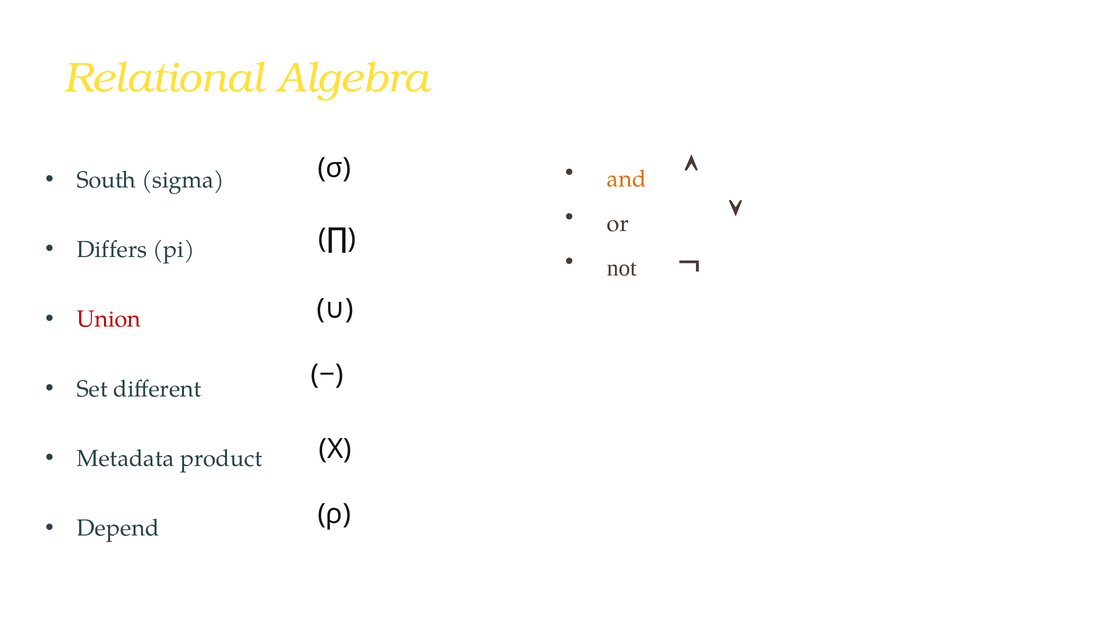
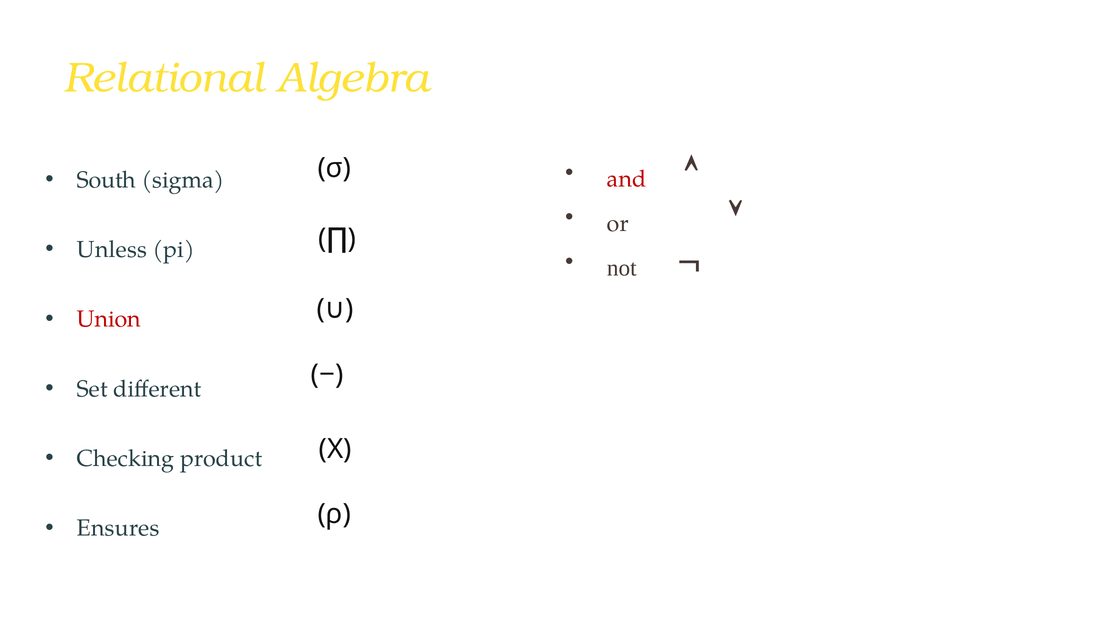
and colour: orange -> red (627, 179)
Differs: Differs -> Unless (112, 249)
Metadata: Metadata -> Checking (126, 458)
Depend: Depend -> Ensures (118, 528)
